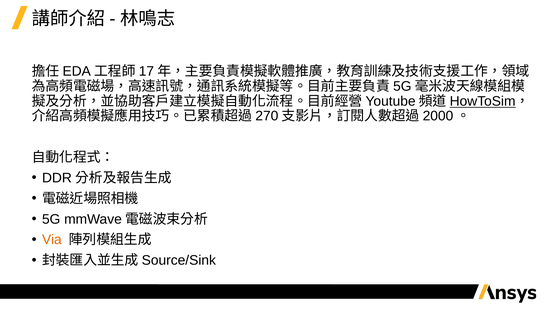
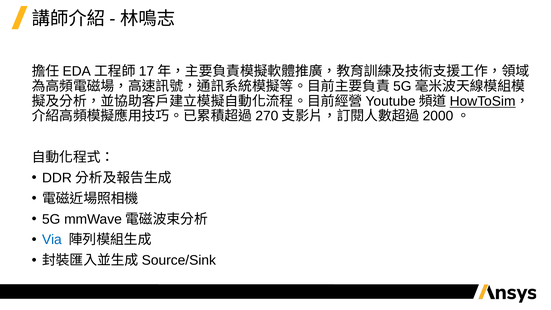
Via colour: orange -> blue (52, 240)
